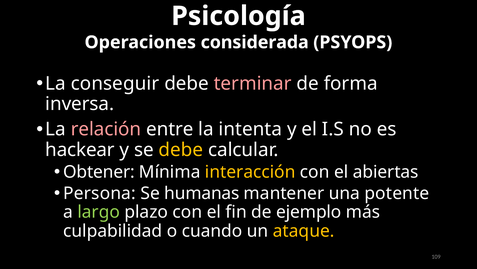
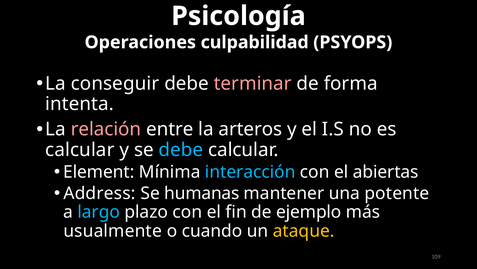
considerada: considerada -> culpabilidad (255, 42)
inversa: inversa -> intenta (80, 104)
intenta: intenta -> arteros (250, 129)
hackear: hackear -> calcular (80, 149)
debe colour: yellow -> light blue (181, 149)
Obtener: Obtener -> Element (99, 172)
interacción colour: yellow -> light blue (250, 172)
Persona: Persona -> Address (100, 193)
largo colour: light green -> light blue (99, 212)
culpabilidad: culpabilidad -> usualmente (113, 230)
